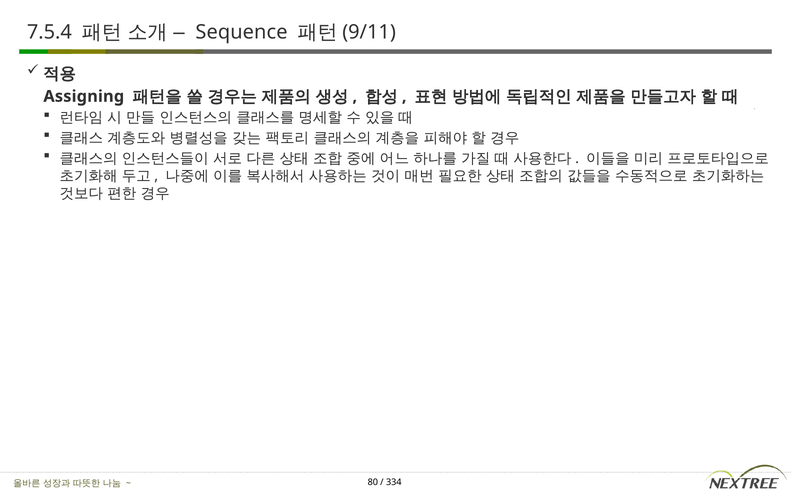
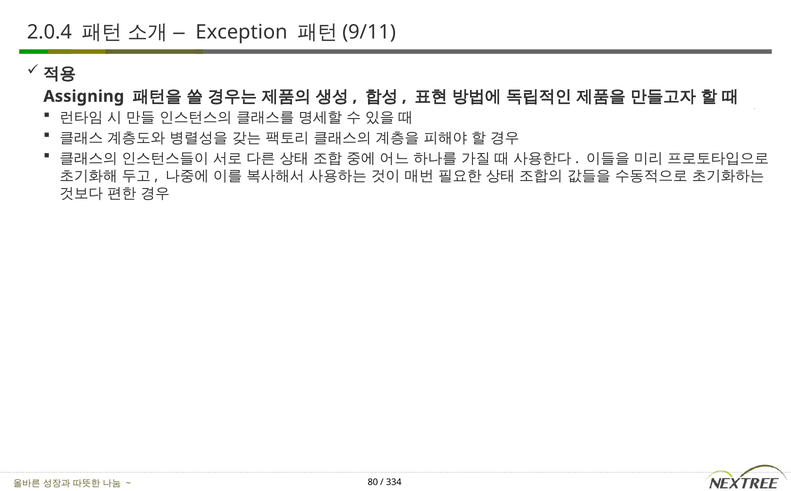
7.5.4: 7.5.4 -> 2.0.4 (49, 32)
Sequence: Sequence -> Exception (242, 32)
